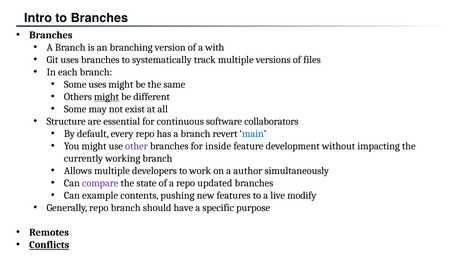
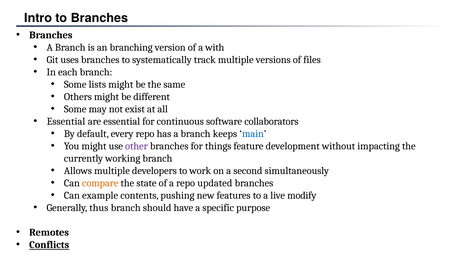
Some uses: uses -> lists (97, 85)
might underline: present -> none (107, 97)
Structure: Structure -> Essential (66, 122)
revert: revert -> keeps (225, 134)
inside: inside -> things (218, 146)
author: author -> second (248, 171)
compare colour: purple -> orange (100, 183)
Generally repo: repo -> thus (99, 208)
